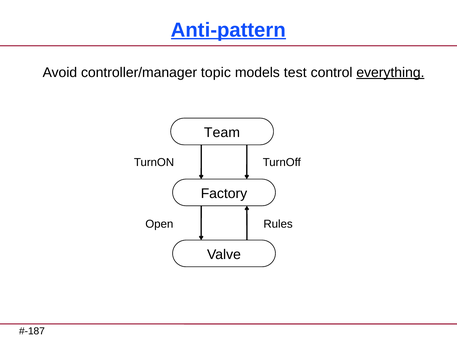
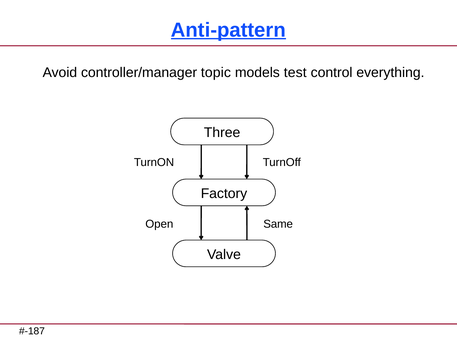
everything underline: present -> none (390, 73)
Team: Team -> Three (222, 132)
Rules: Rules -> Same (278, 224)
